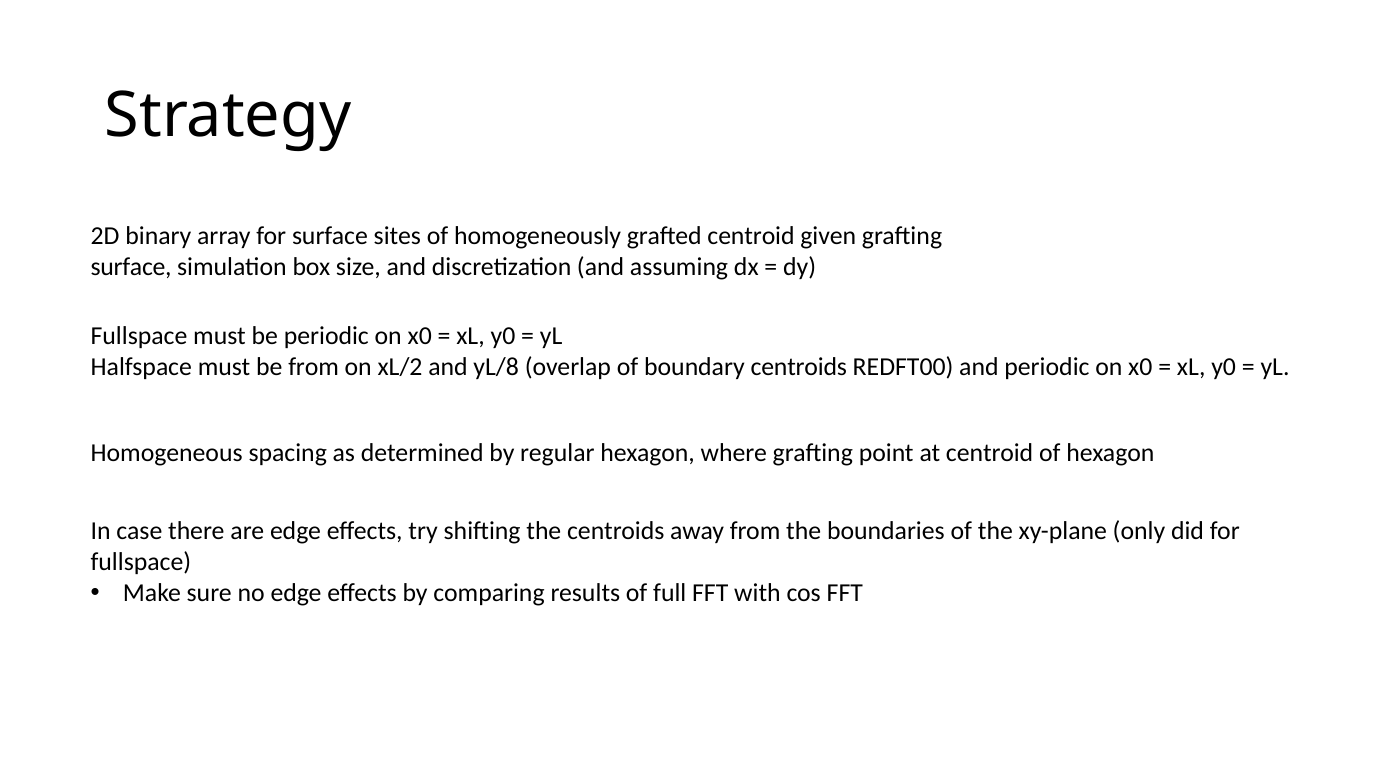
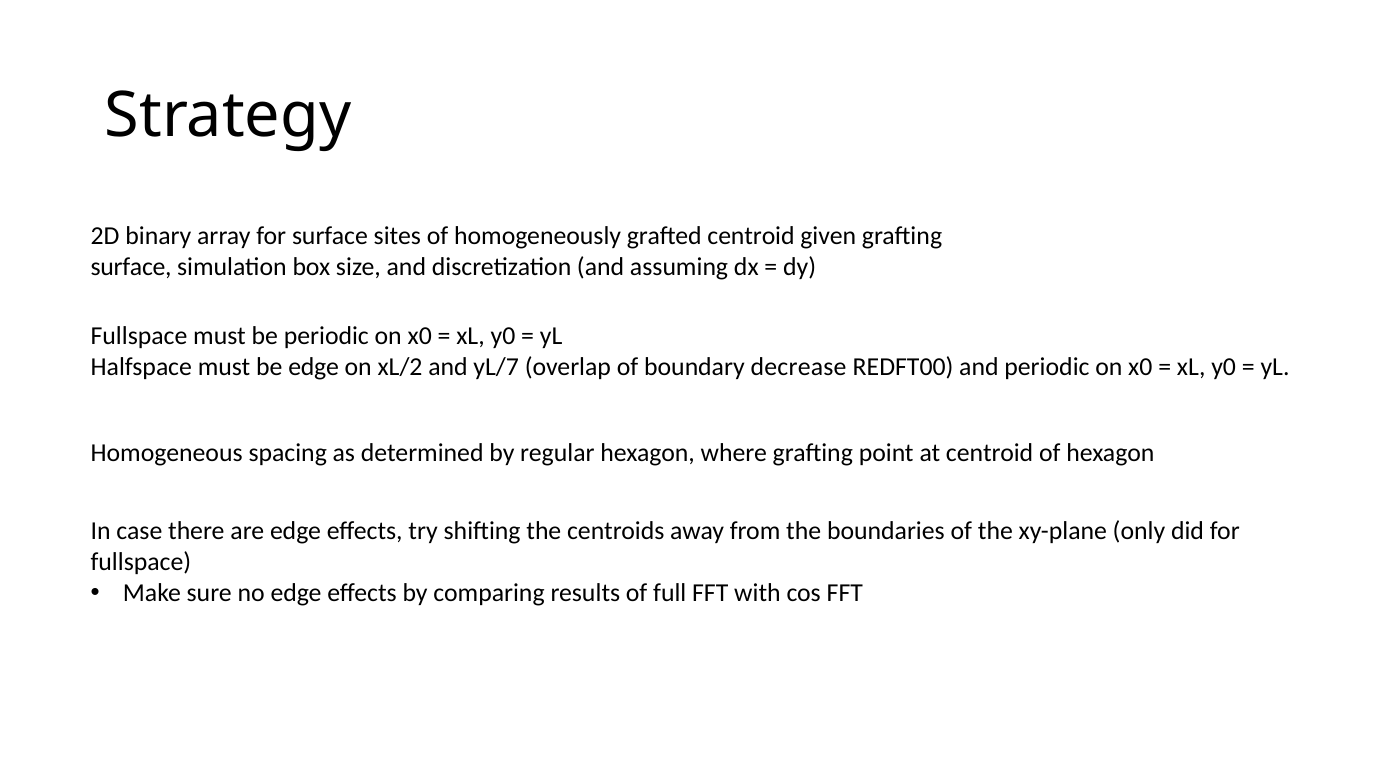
be from: from -> edge (314, 366)
yL/8: yL/8 -> yL/7 (496, 366)
boundary centroids: centroids -> decrease (799, 366)
